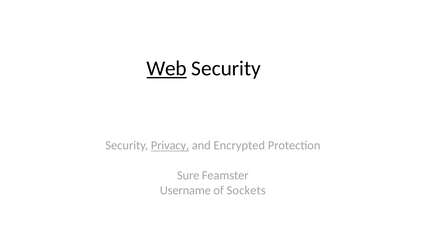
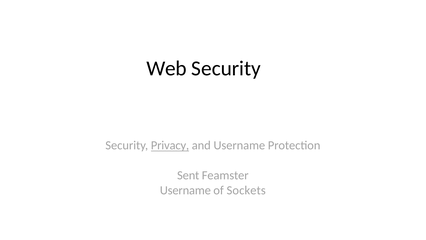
Web underline: present -> none (167, 68)
and Encrypted: Encrypted -> Username (239, 145)
Sure: Sure -> Sent (188, 175)
